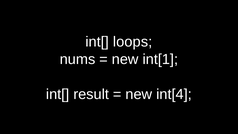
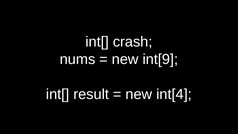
loops: loops -> crash (133, 42)
int[1: int[1 -> int[9 (160, 59)
